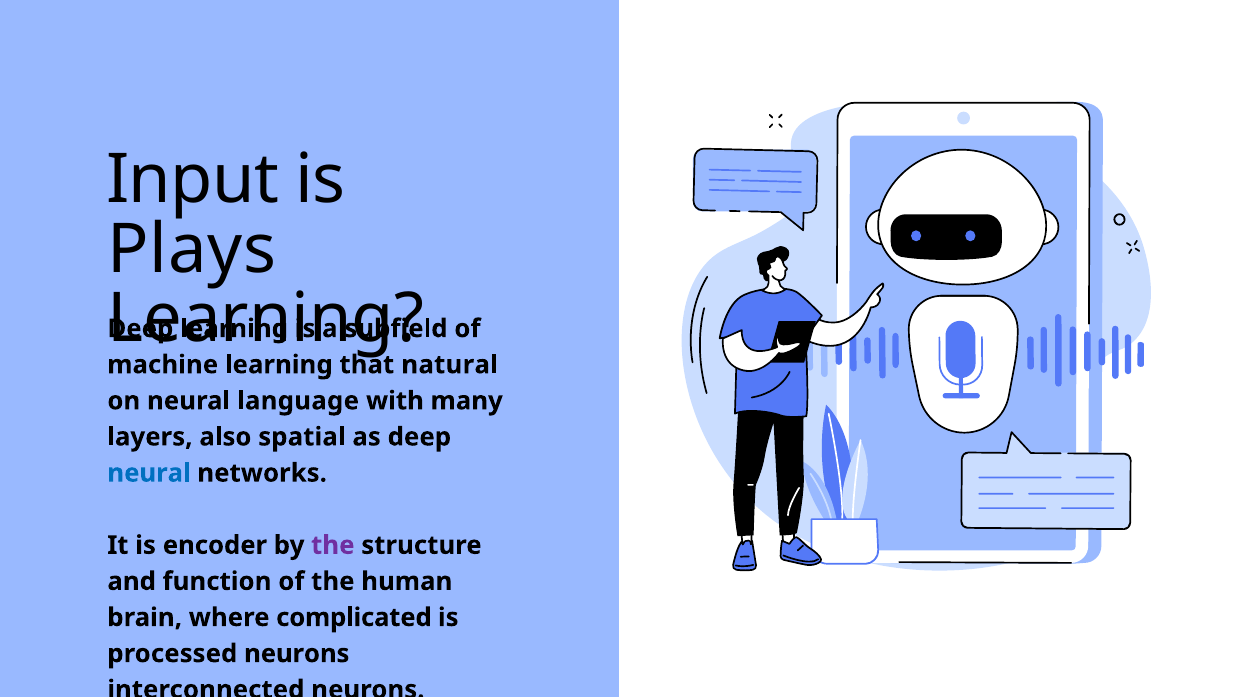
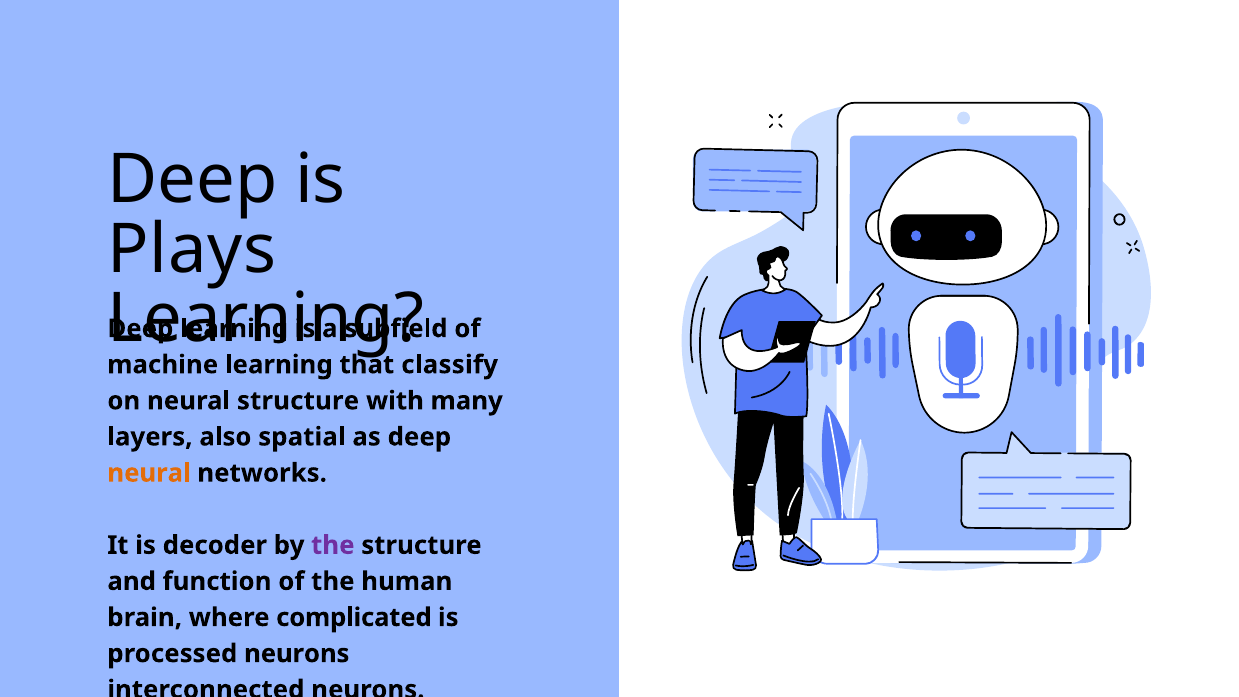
Input: Input -> Deep (192, 180)
natural: natural -> classify (450, 365)
neural language: language -> structure (298, 401)
neural colour: blue -> orange (149, 473)
encoder: encoder -> decoder (215, 545)
